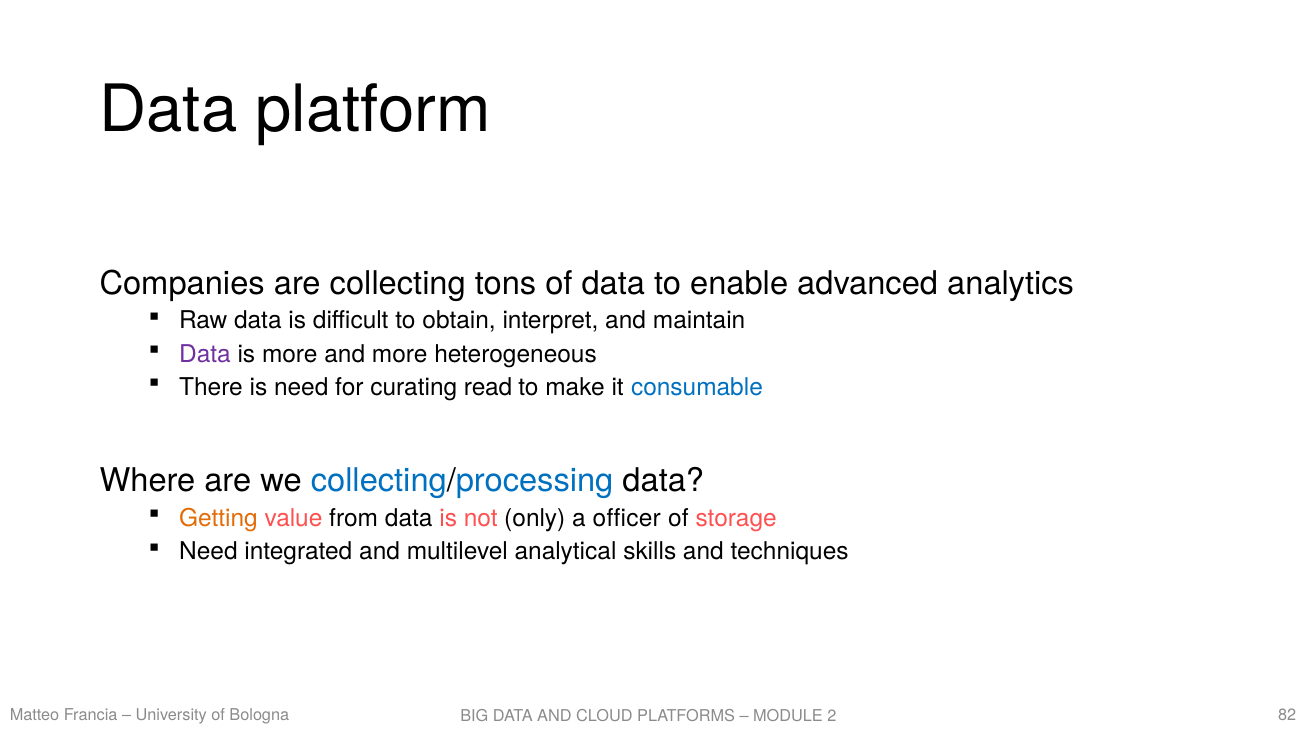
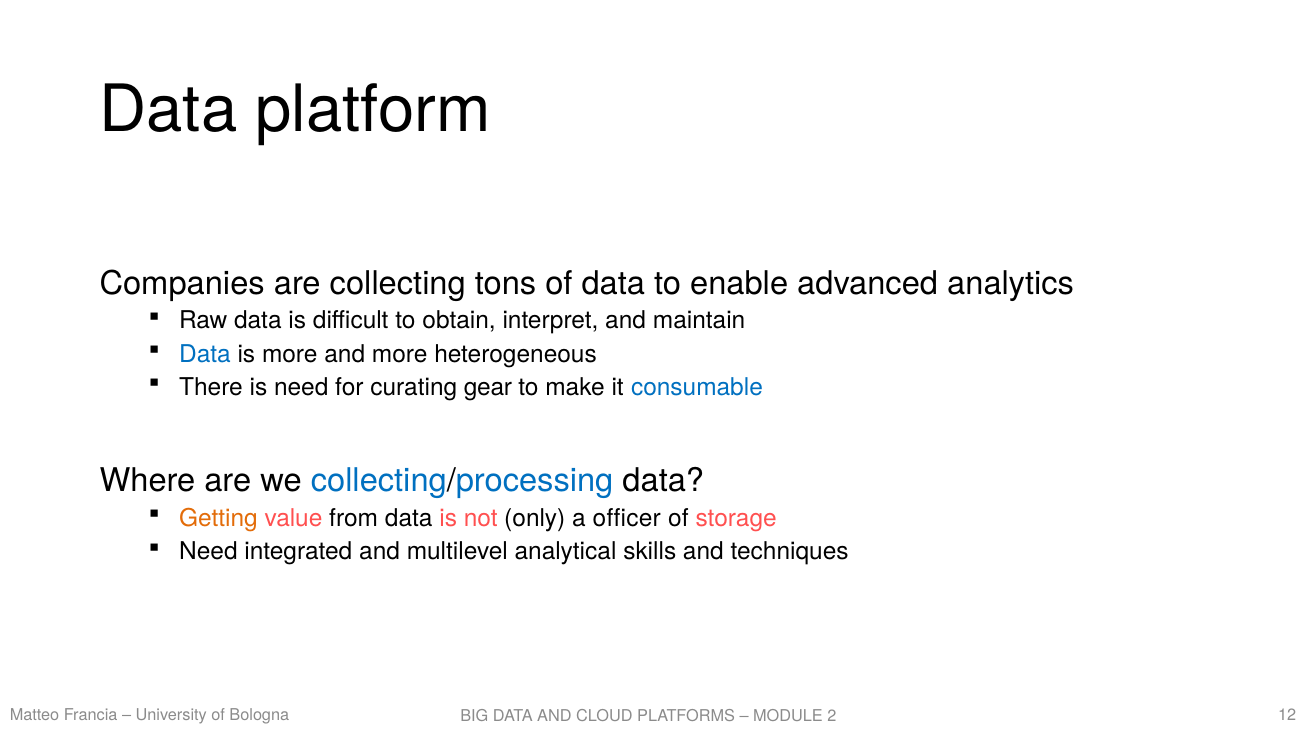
Data colour: purple -> blue (205, 354)
read: read -> gear (488, 387)
82: 82 -> 12 (1287, 714)
